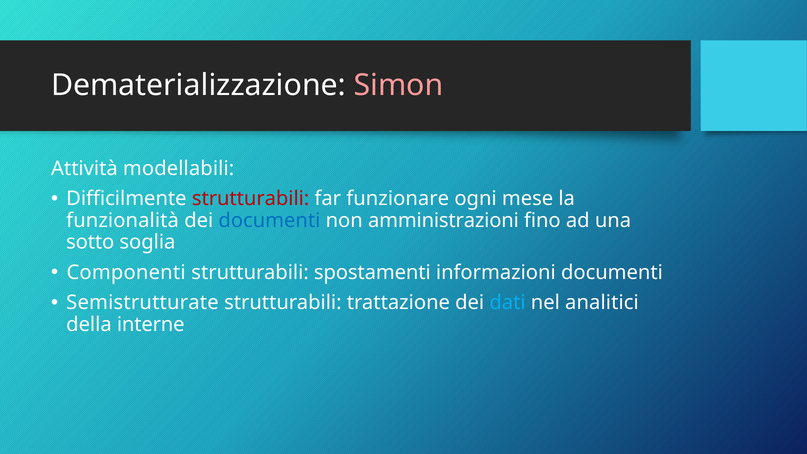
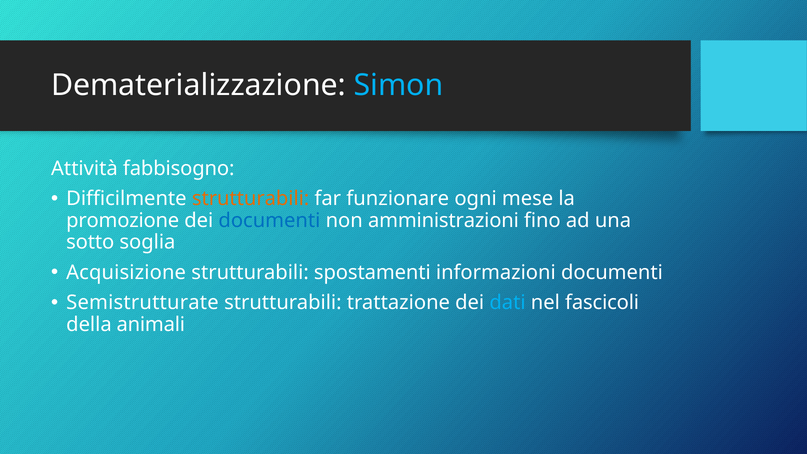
Simon colour: pink -> light blue (399, 85)
modellabili: modellabili -> fabbisogno (179, 168)
strutturabili colour: red -> orange (251, 199)
funzionalità: funzionalità -> promozione (123, 220)
Componenti: Componenti -> Acquisizione (126, 272)
analitici: analitici -> fascicoli (602, 303)
interne: interne -> animali (151, 324)
